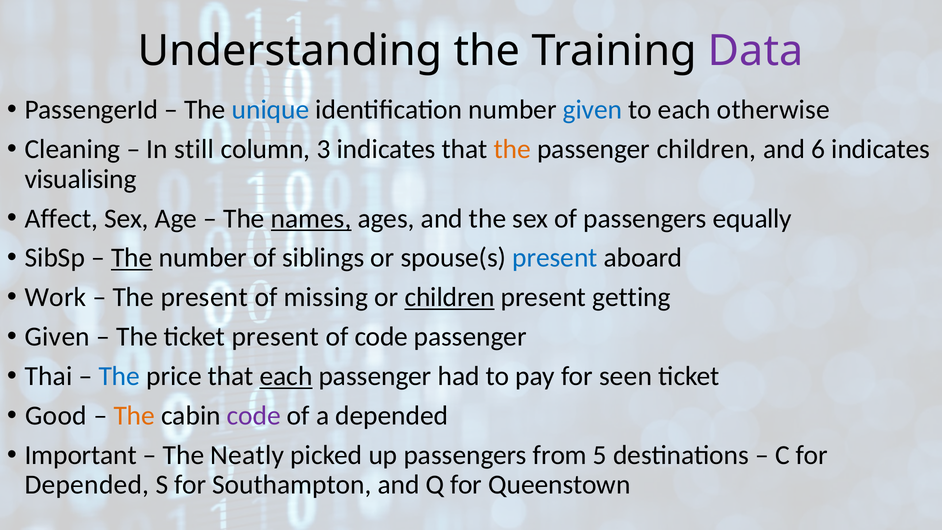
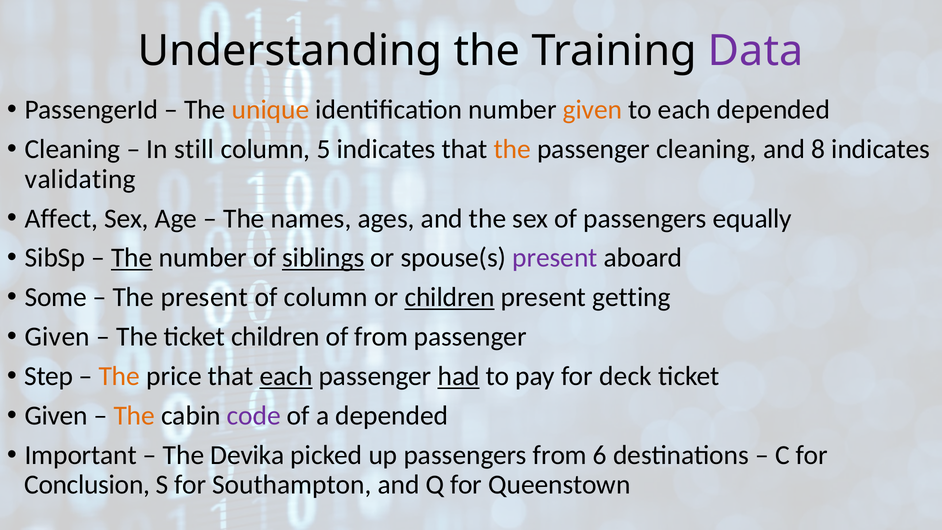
unique colour: blue -> orange (270, 110)
given colour: blue -> orange (593, 110)
each otherwise: otherwise -> depended (773, 110)
3: 3 -> 5 (323, 149)
passenger children: children -> cleaning (706, 149)
6: 6 -> 8 (818, 149)
visualising: visualising -> validating (80, 179)
names underline: present -> none (311, 218)
siblings underline: none -> present (323, 258)
present colour: blue -> purple (555, 258)
Work: Work -> Some (56, 297)
of missing: missing -> column (326, 297)
ticket present: present -> children (276, 337)
of code: code -> from (381, 337)
Thai: Thai -> Step (49, 376)
The colour: blue -> orange (119, 376)
had underline: none -> present (459, 376)
seen: seen -> deck (626, 376)
Good: Good -> Given (56, 416)
Neatly: Neatly -> Devika (247, 455)
5: 5 -> 6 (600, 455)
Depended: Depended -> Conclusion (87, 485)
